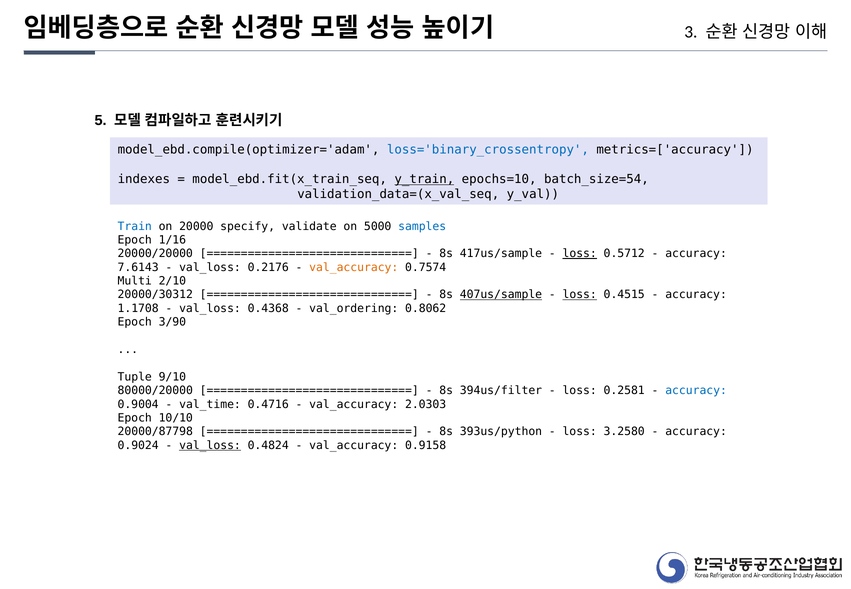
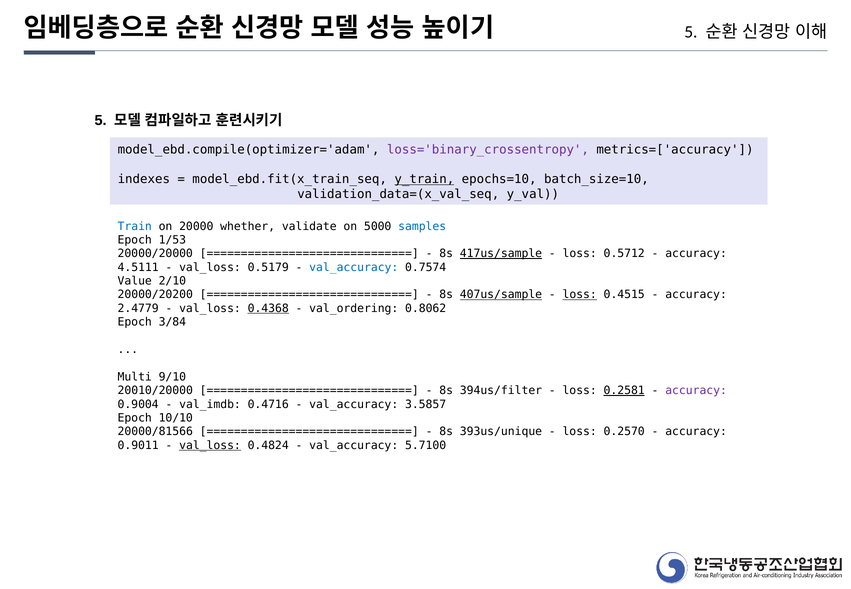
3: 3 -> 5 (691, 32)
loss='binary_crossentropy colour: blue -> purple (488, 150)
batch_size=54: batch_size=54 -> batch_size=10 (596, 179)
specify: specify -> whether (248, 226)
1/16: 1/16 -> 1/53 (172, 240)
417us/sample underline: none -> present (501, 254)
loss underline: present -> none (580, 254)
7.6143: 7.6143 -> 4.5111 (138, 267)
0.2176: 0.2176 -> 0.5179 (268, 267)
val_accuracy colour: orange -> blue (354, 267)
Multi: Multi -> Value (135, 281)
20000/30312: 20000/30312 -> 20000/20200 (155, 295)
1.1708: 1.1708 -> 2.4779 (138, 308)
0.4368 underline: none -> present (268, 308)
3/90: 3/90 -> 3/84 (172, 322)
Tuple: Tuple -> Multi (135, 377)
80000/20000: 80000/20000 -> 20010/20000 (155, 391)
0.2581 underline: none -> present (624, 391)
accuracy colour: blue -> purple (696, 391)
val_time: val_time -> val_imdb (210, 404)
2.0303: 2.0303 -> 3.5857 (426, 404)
20000/87798: 20000/87798 -> 20000/81566 (155, 432)
393us/python: 393us/python -> 393us/unique (501, 432)
3.2580: 3.2580 -> 0.2570 (624, 432)
0.9024: 0.9024 -> 0.9011 (138, 445)
0.9158: 0.9158 -> 5.7100 (426, 445)
